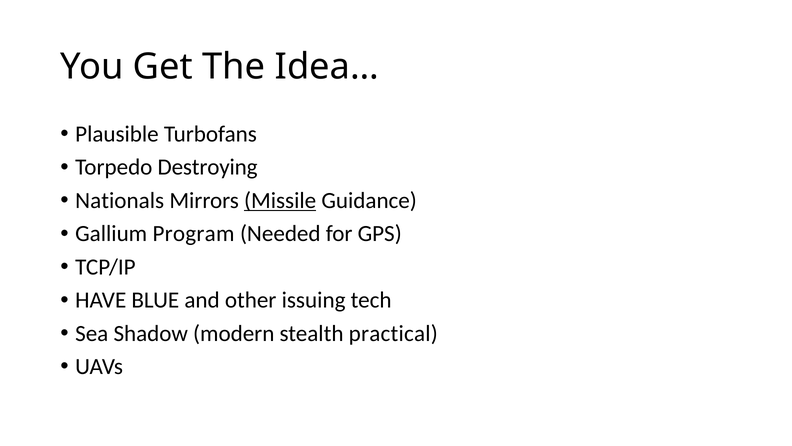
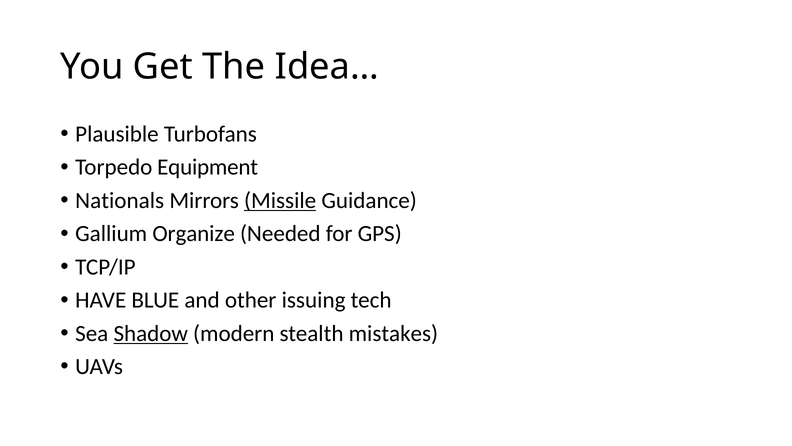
Destroying: Destroying -> Equipment (208, 167)
Program: Program -> Organize (194, 234)
Shadow underline: none -> present (151, 333)
practical: practical -> mistakes (393, 333)
